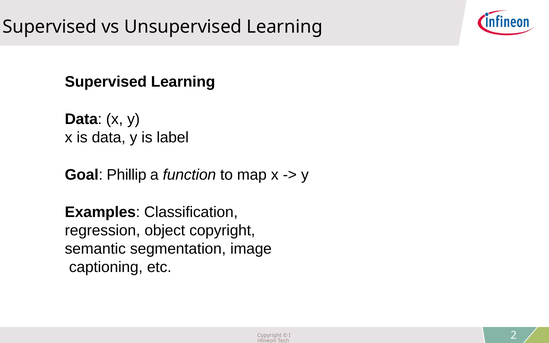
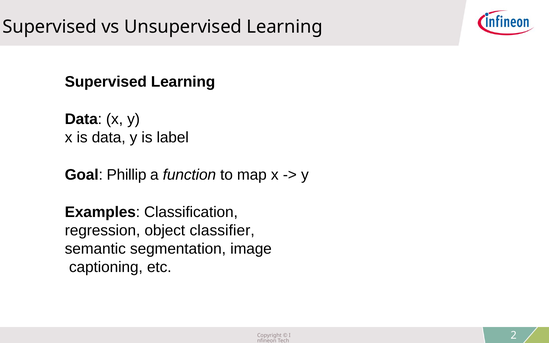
object copyright: copyright -> classifier (222, 231)
